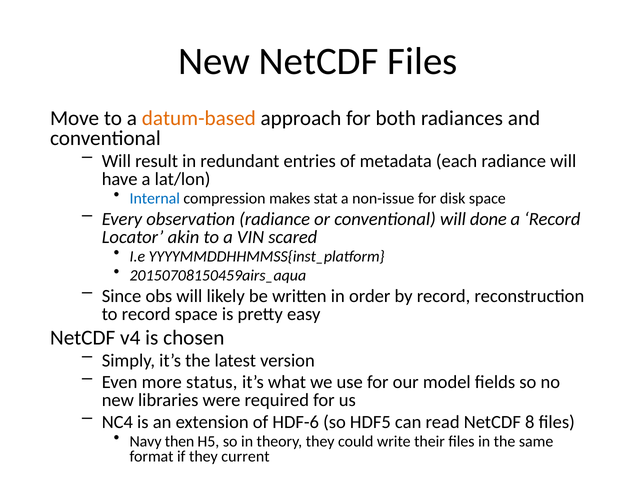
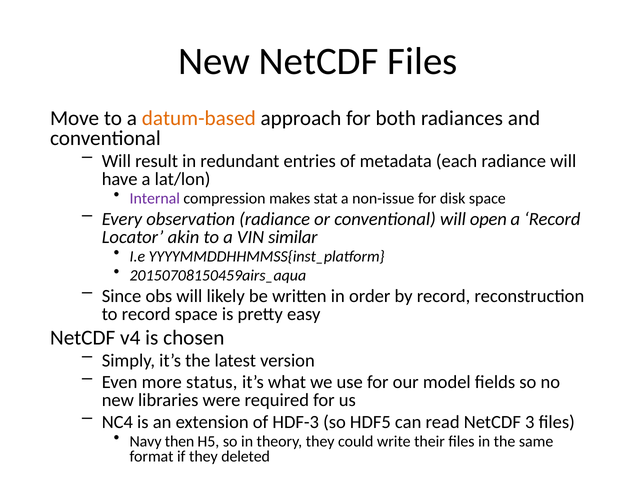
Internal colour: blue -> purple (155, 198)
done: done -> open (488, 219)
scared: scared -> similar (293, 237)
HDF-6: HDF-6 -> HDF-3 (296, 422)
8: 8 -> 3 (530, 422)
current: current -> deleted (246, 457)
